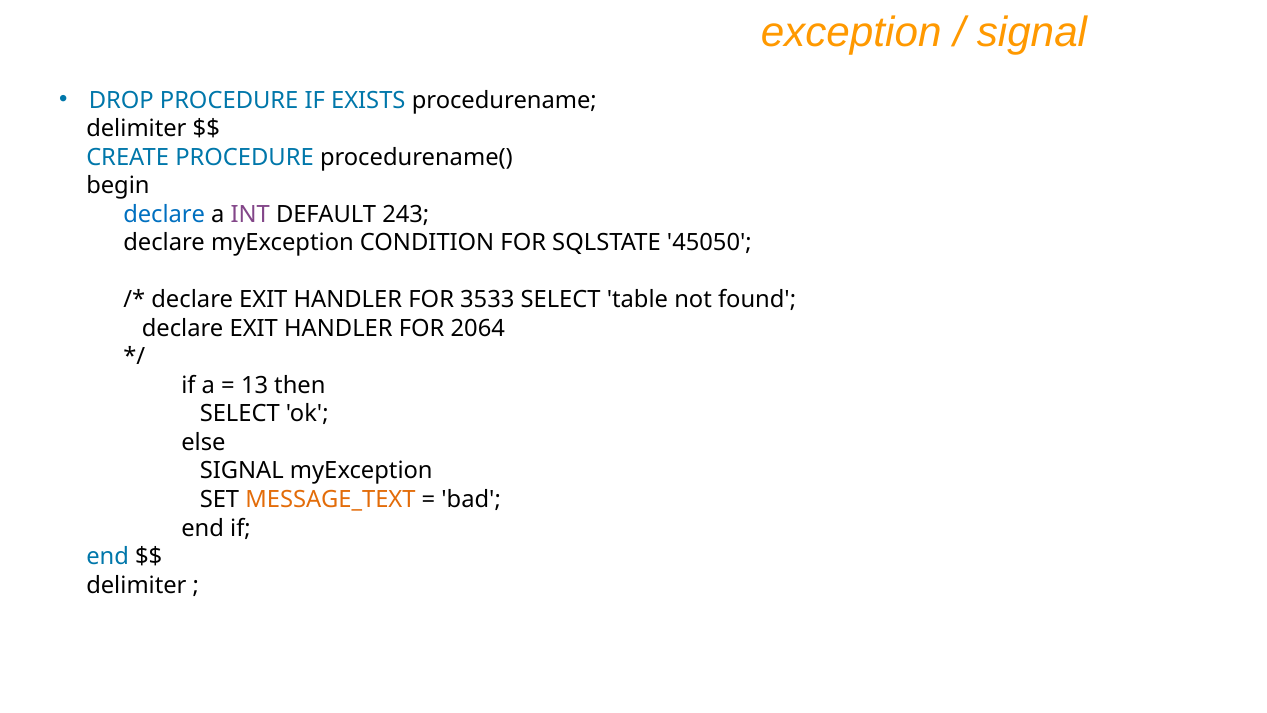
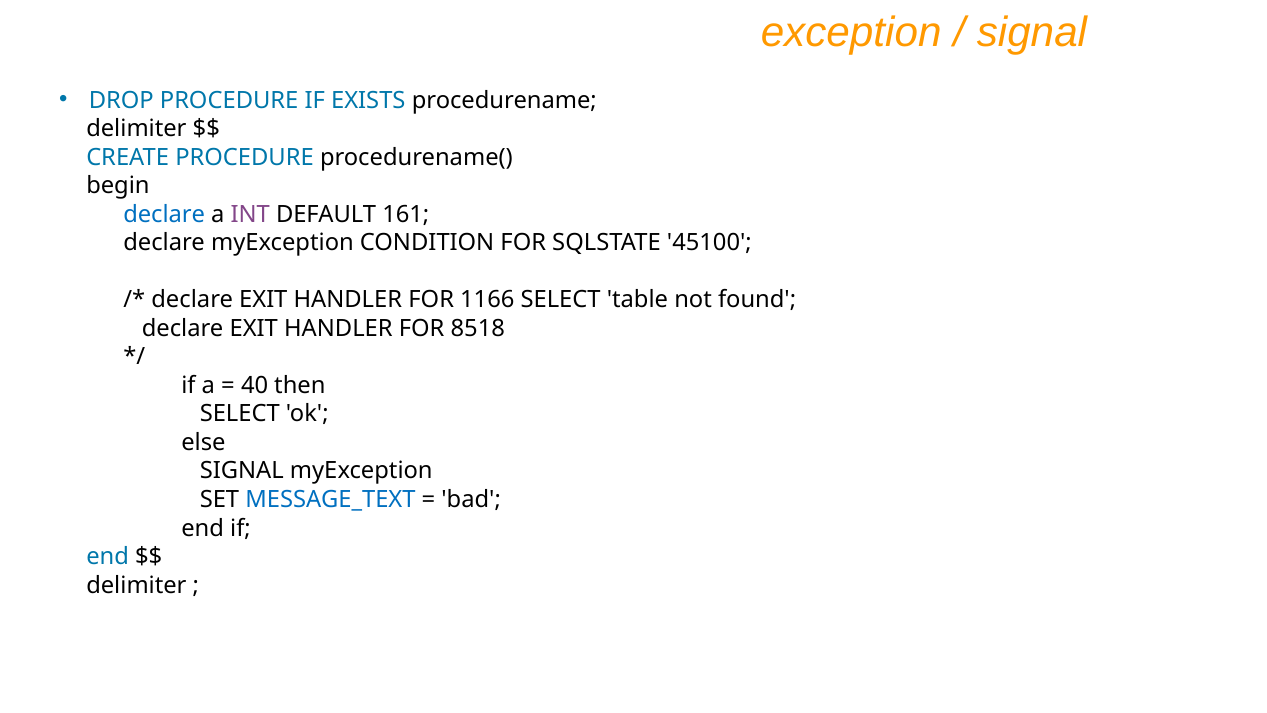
243: 243 -> 161 (406, 214)
45050: 45050 -> 45100 (709, 243)
3533: 3533 -> 1166 (487, 300)
2064: 2064 -> 8518 (478, 328)
13: 13 -> 40 (255, 385)
MESSAGE_TEXT colour: orange -> blue (330, 499)
